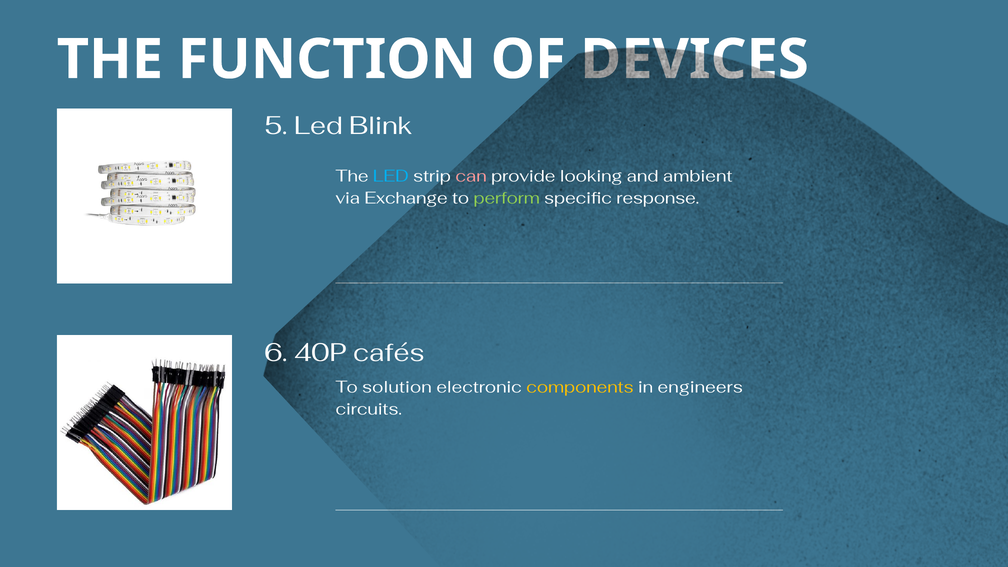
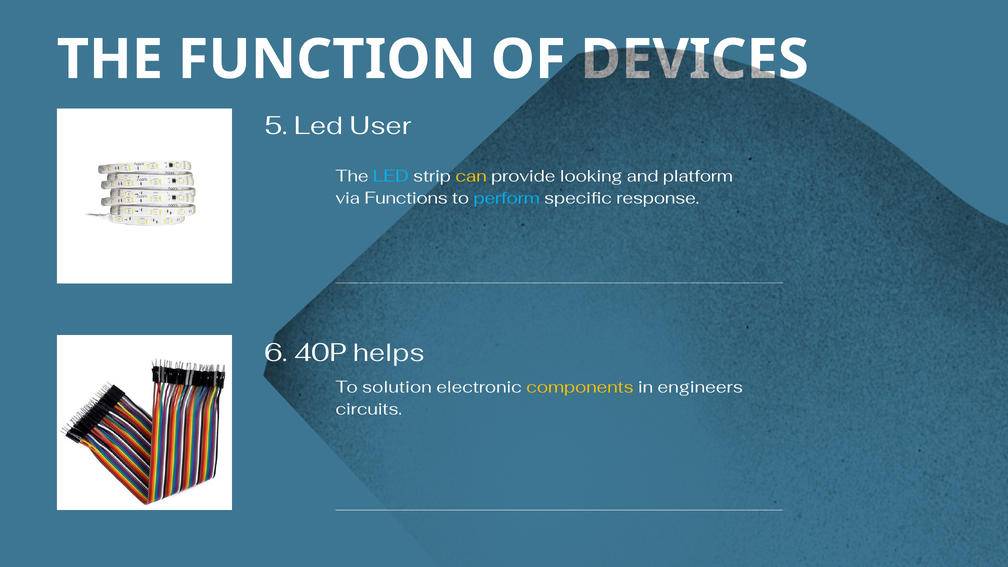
Blink: Blink -> User (381, 126)
can colour: pink -> yellow (471, 176)
ambient: ambient -> platform (698, 176)
Exchange: Exchange -> Functions (406, 198)
perform colour: light green -> light blue (507, 198)
cafés: cafés -> helps (389, 353)
